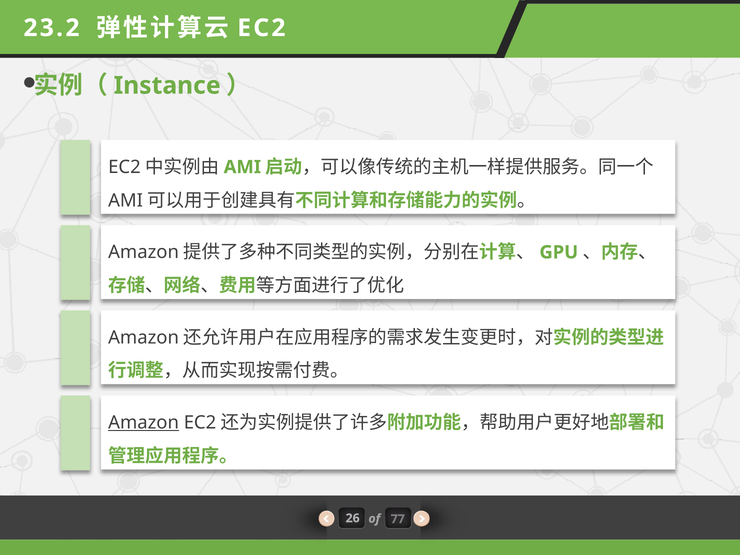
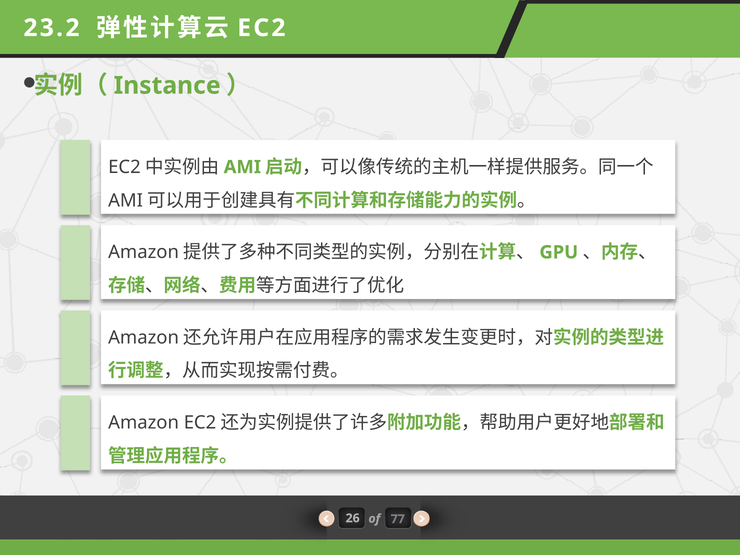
Amazon underline: present -> none (144, 423)
